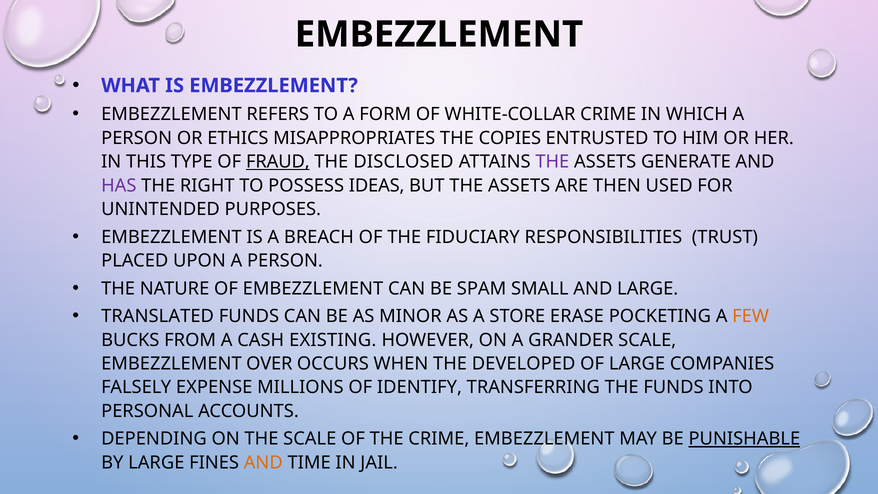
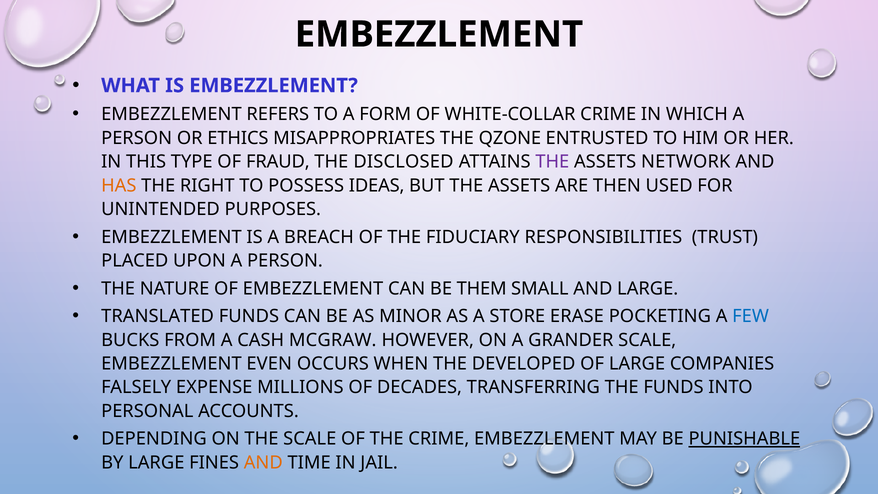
COPIES: COPIES -> QZONE (510, 138)
FRAUD underline: present -> none (278, 162)
GENERATE: GENERATE -> NETWORK (686, 162)
HAS colour: purple -> orange (119, 185)
SPAM: SPAM -> THEM (482, 288)
FEW colour: orange -> blue (751, 316)
EXISTING: EXISTING -> MCGRAW (333, 340)
OVER: OVER -> EVEN (269, 364)
IDENTIFY: IDENTIFY -> DECADES (420, 387)
